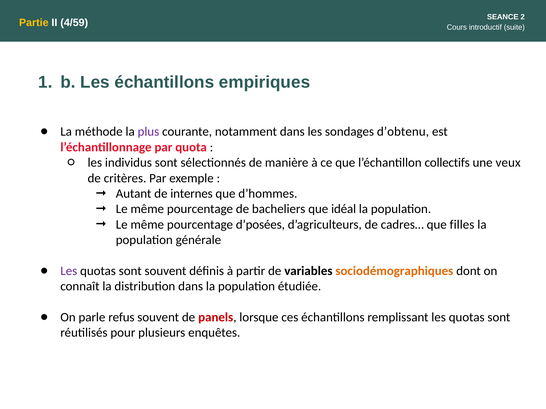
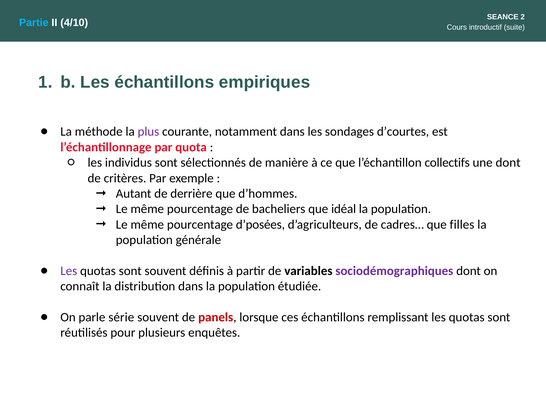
Partie colour: yellow -> light blue (34, 23)
4/59: 4/59 -> 4/10 (74, 23)
d’obtenu: d’obtenu -> d’courtes (403, 132)
une veux: veux -> dont (508, 163)
internes: internes -> derrière (191, 194)
sociodémographiques colour: orange -> purple (394, 271)
refus: refus -> série (121, 318)
